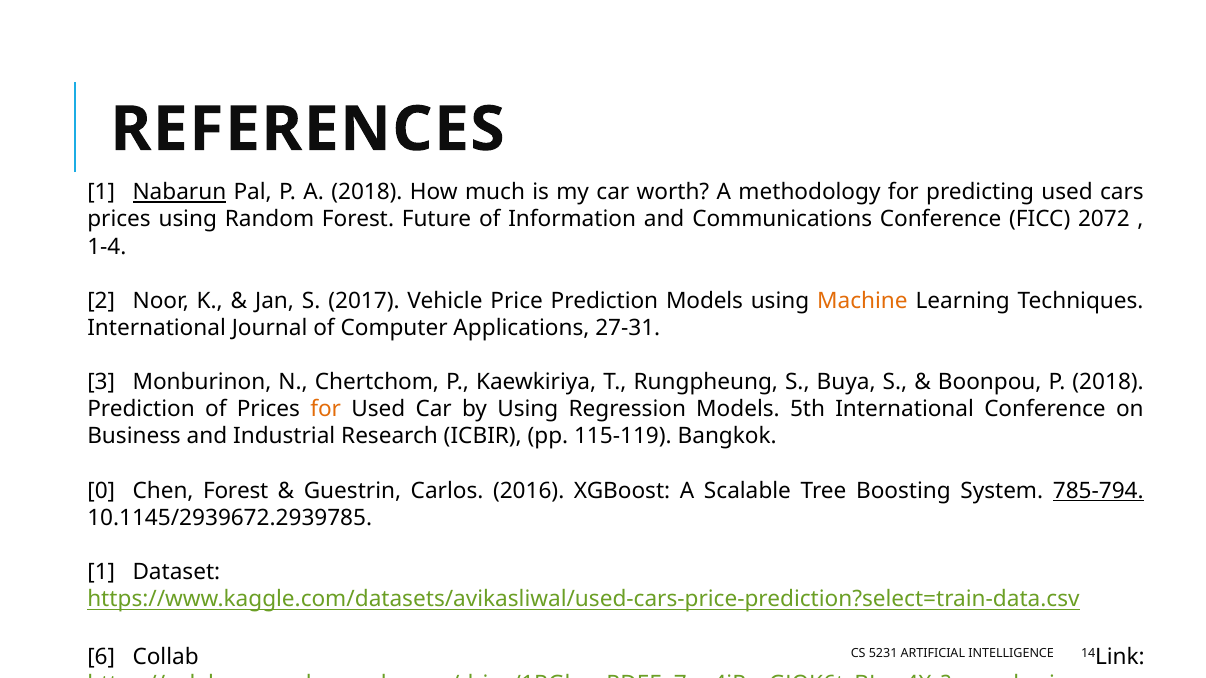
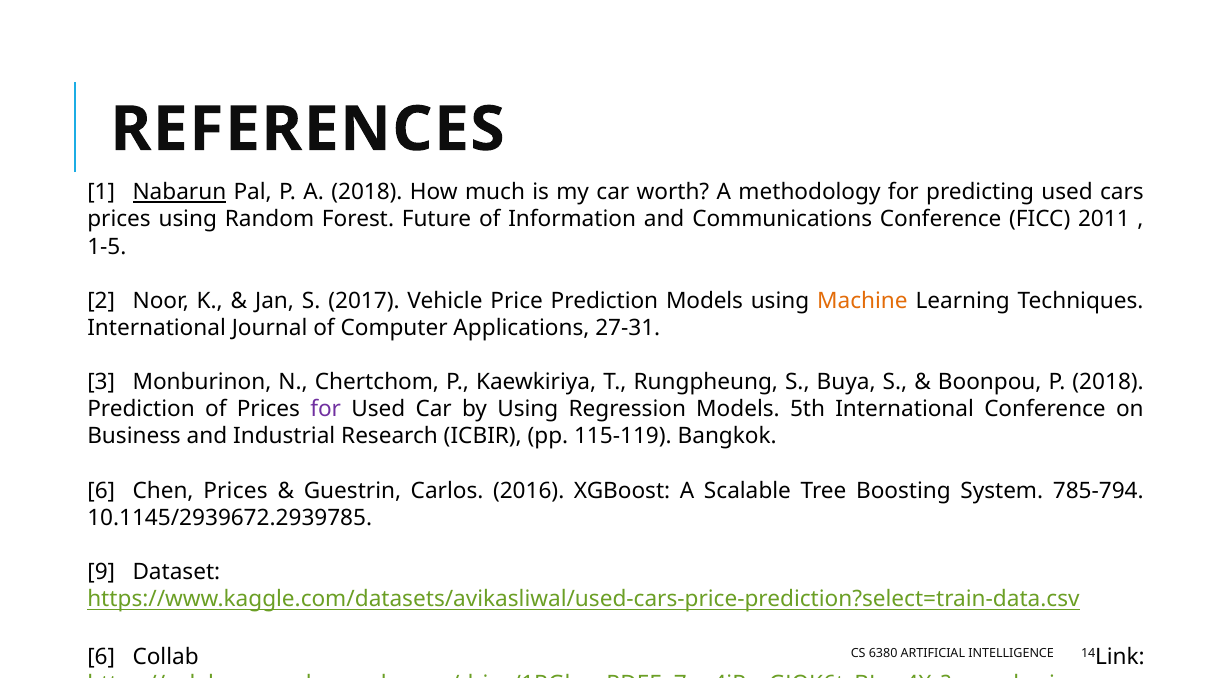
2072: 2072 -> 2011 (1104, 220)
1-4: 1-4 -> 1-5 (107, 247)
for colour: orange -> purple (326, 410)
0: 0 -> 6 (101, 491)
Chen Forest: Forest -> Prices (235, 491)
785-794 underline: present -> none (1098, 491)
1: 1 -> 9 (101, 572)
5231: 5231 -> 6380 (883, 653)
